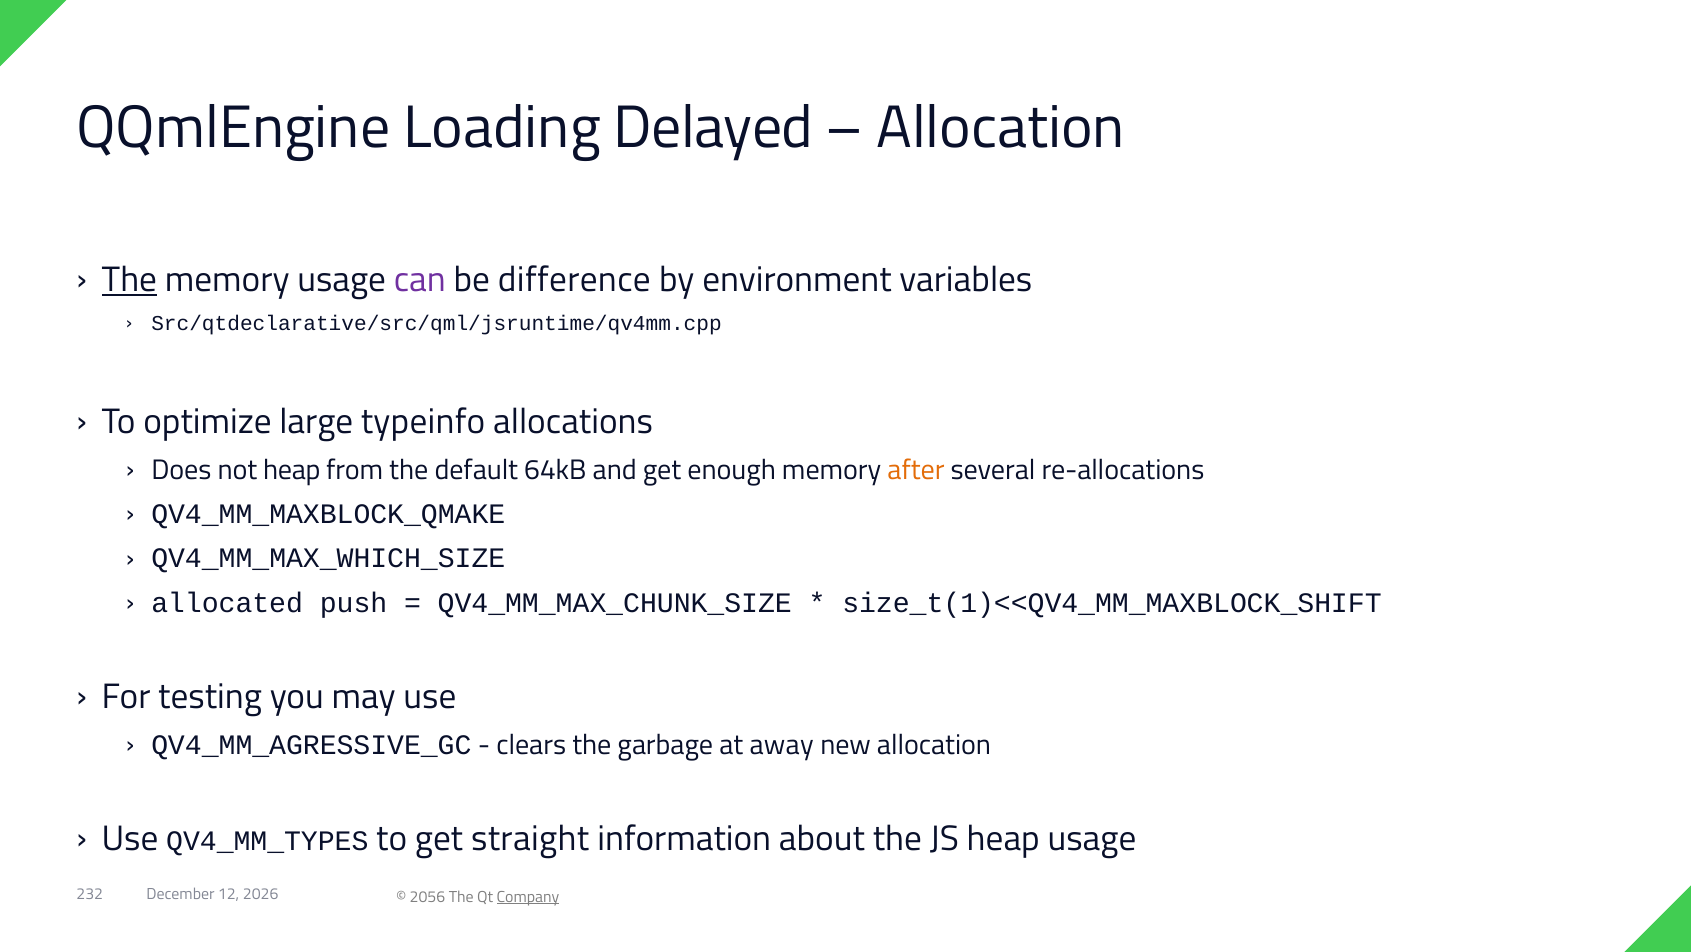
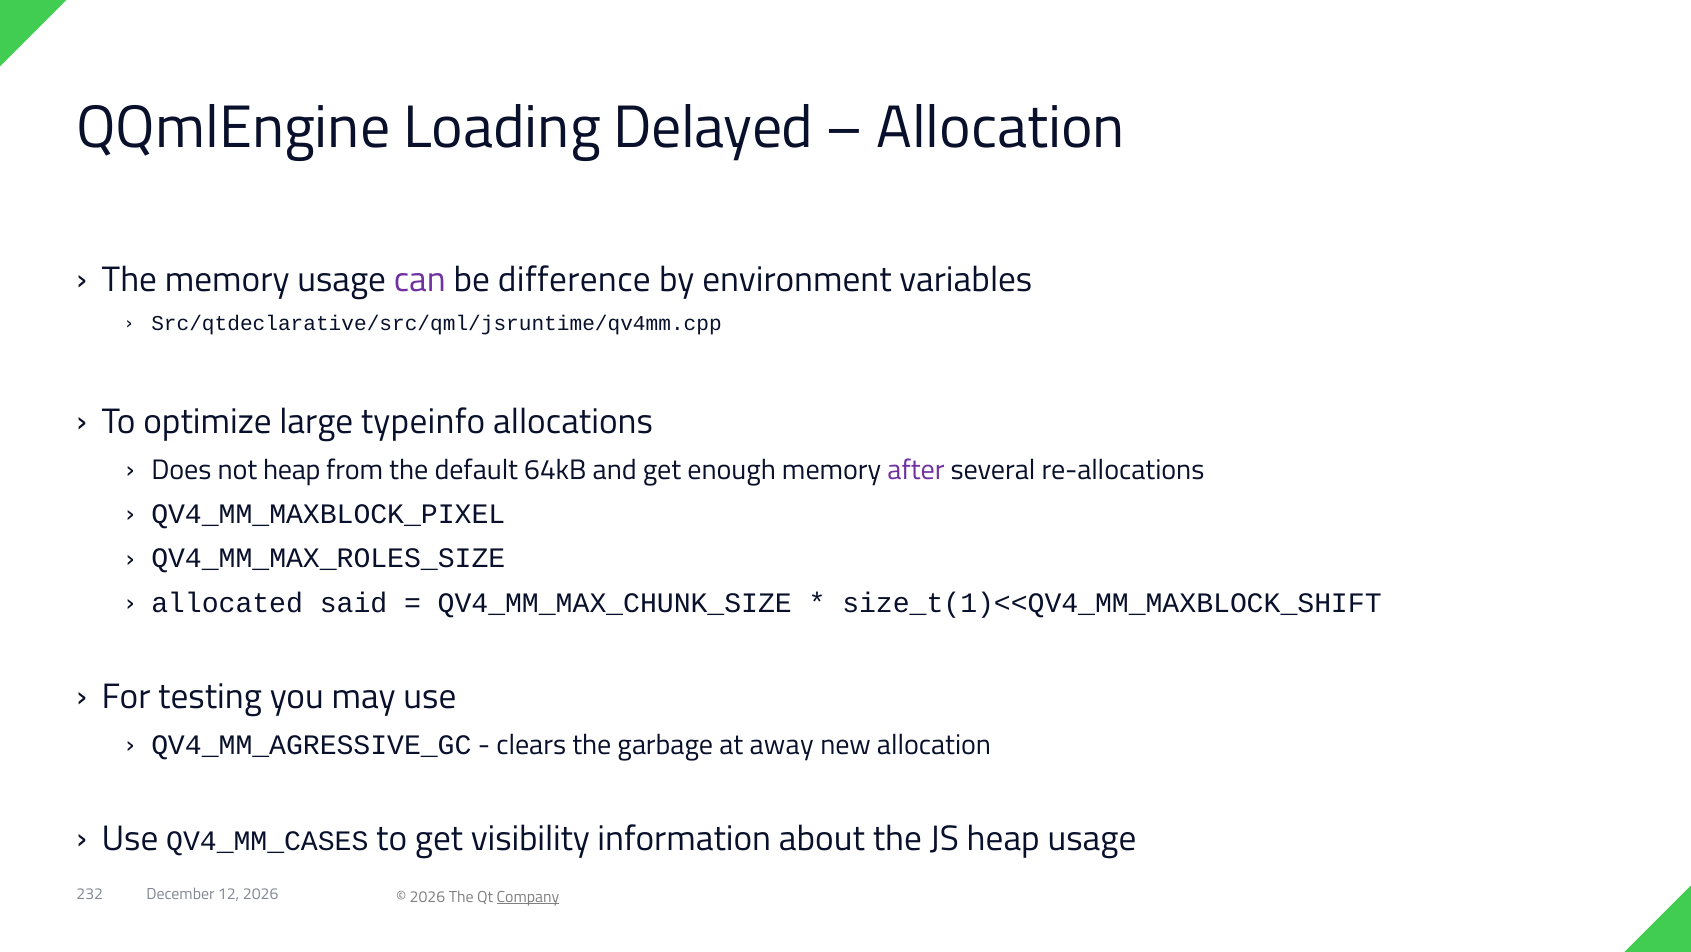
The underline: present -> none (129, 280)
after colour: orange -> purple (916, 469)
QV4_MM_MAXBLOCK_QMAKE: QV4_MM_MAXBLOCK_QMAKE -> QV4_MM_MAXBLOCK_PIXEL (328, 514)
QV4_MM_MAX_WHICH_SIZE: QV4_MM_MAX_WHICH_SIZE -> QV4_MM_MAX_ROLES_SIZE (328, 558)
push: push -> said (354, 603)
QV4_MM_TYPES: QV4_MM_TYPES -> QV4_MM_CASES (267, 840)
straight: straight -> visibility (530, 838)
2056: 2056 -> 2026 (427, 896)
